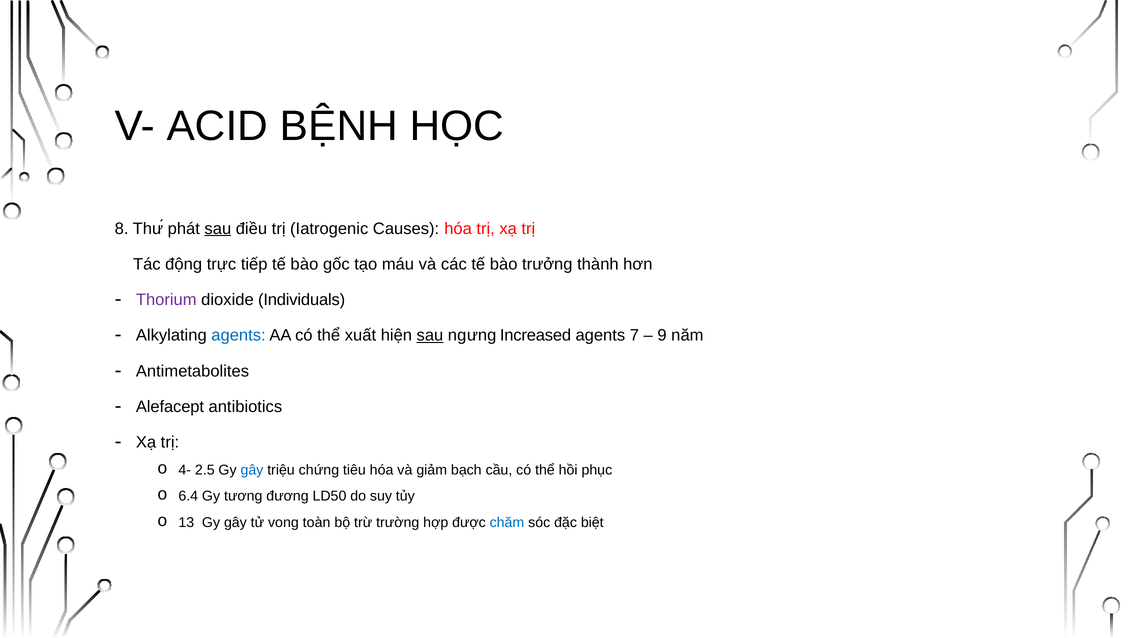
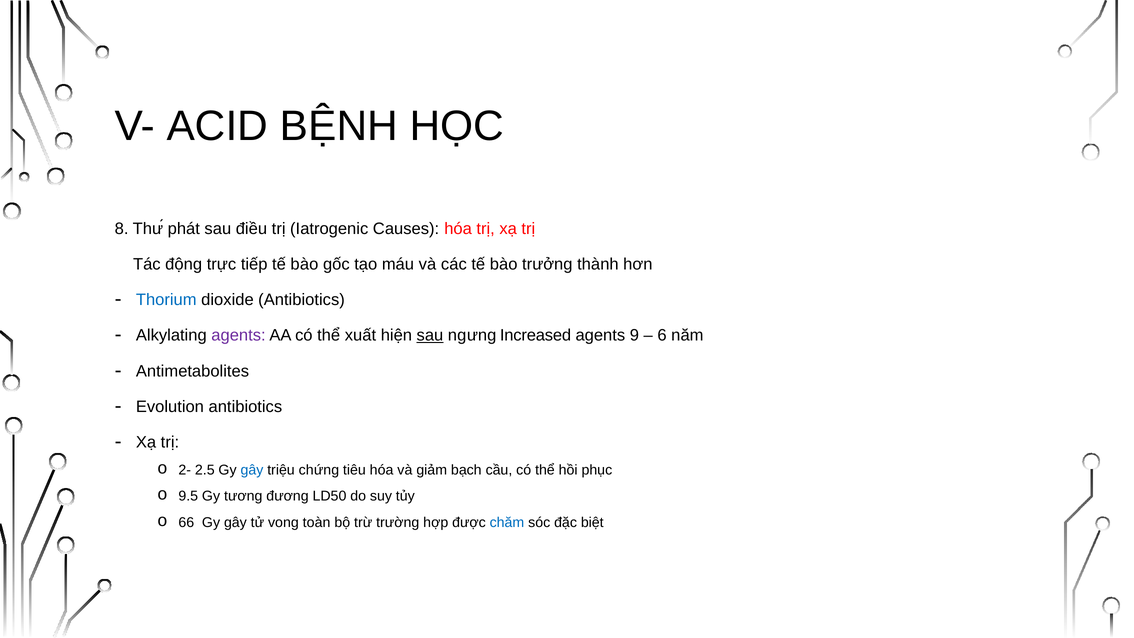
sau underline: present -> none (218, 229)
Thorium colour: purple -> blue (166, 300)
dioxide Individuals: Individuals -> Antibiotics (302, 300)
agents colour: blue -> purple (238, 335)
7: 7 -> 9 (634, 335)
9: 9 -> 6 (662, 335)
Alefacept: Alefacept -> Evolution (170, 407)
4-: 4- -> 2- (185, 470)
6.4: 6.4 -> 9.5 (188, 496)
13: 13 -> 66 (186, 522)
